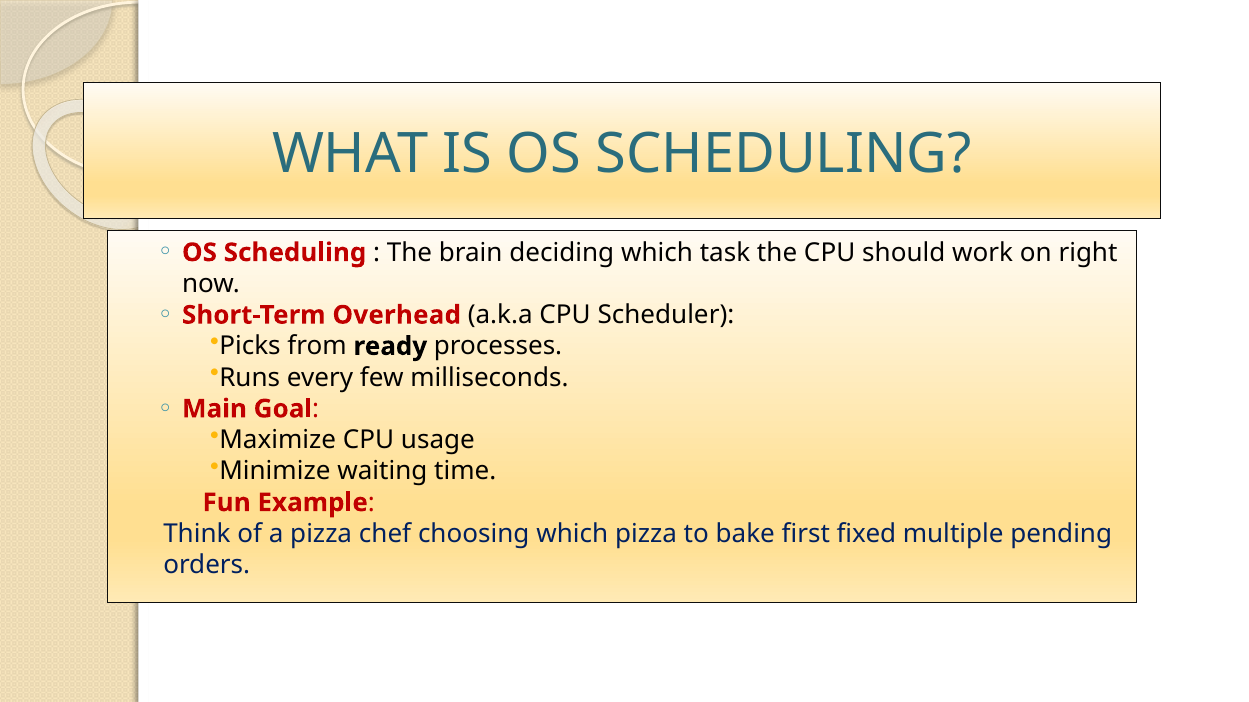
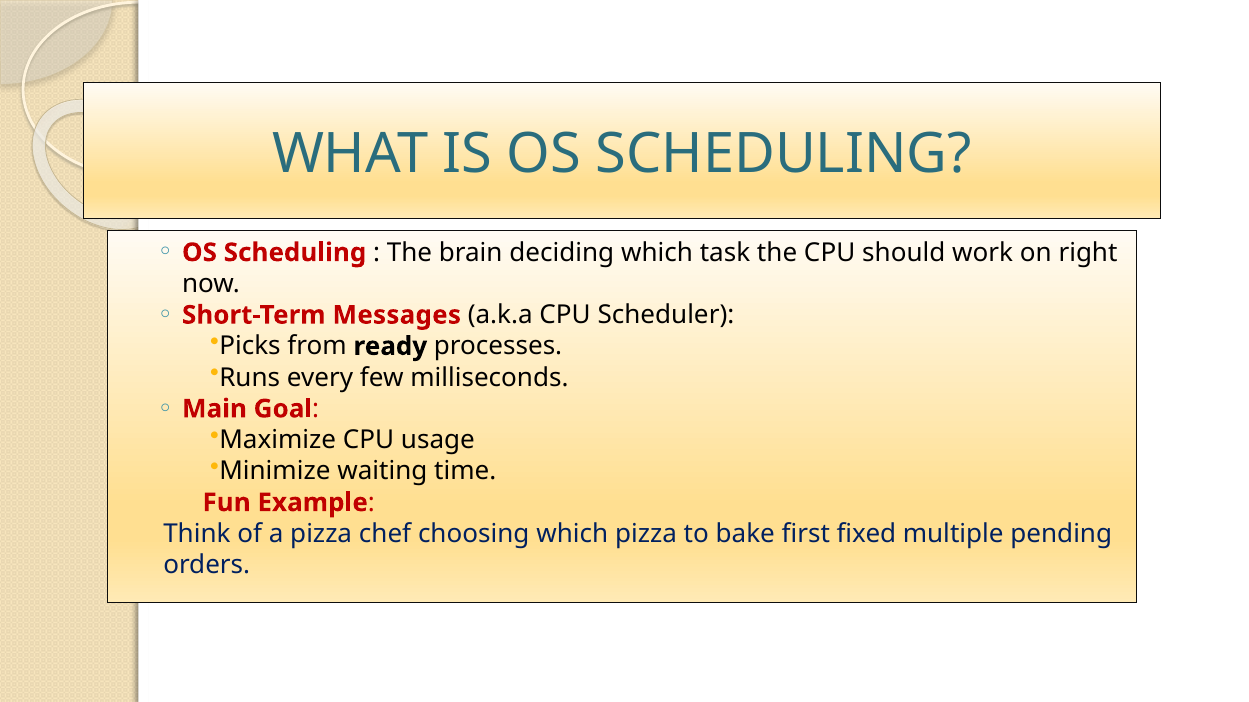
Overhead: Overhead -> Messages (397, 315)
